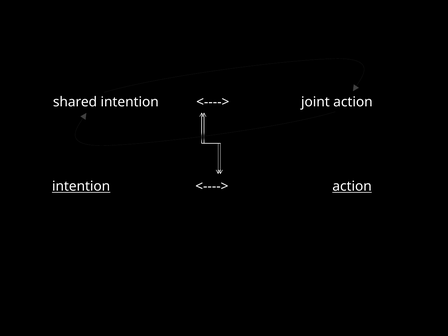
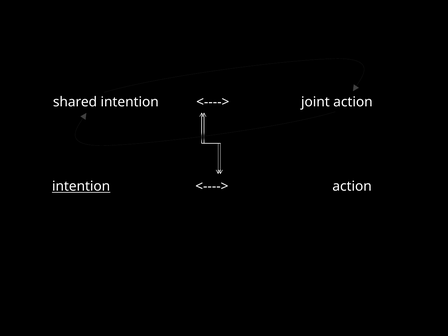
action underline: present -> none (352, 186)
